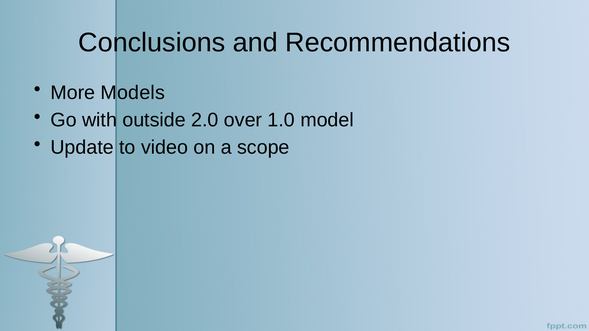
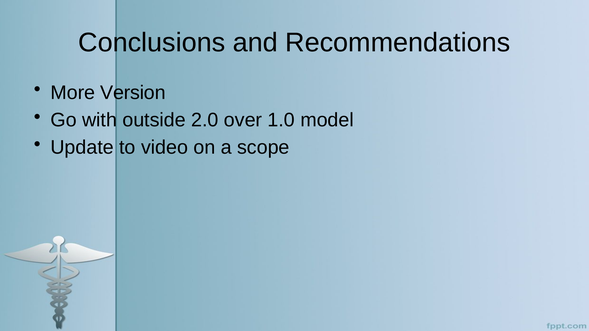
Models: Models -> Version (133, 93)
